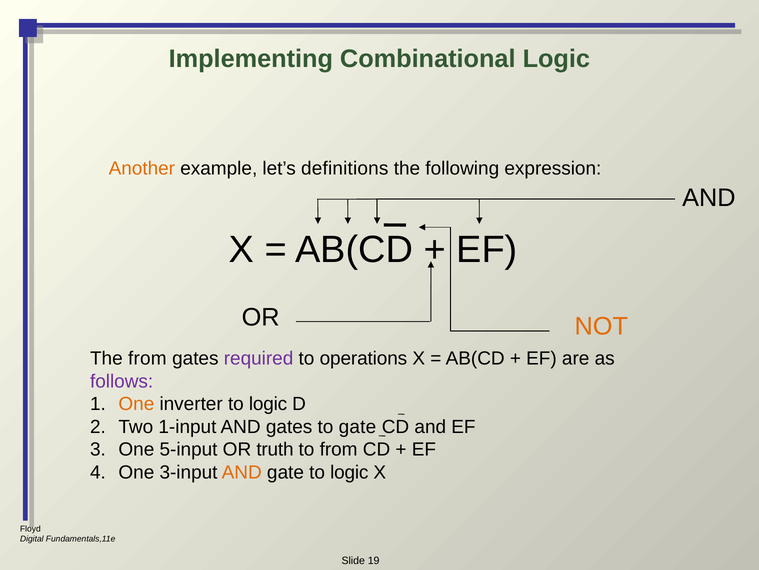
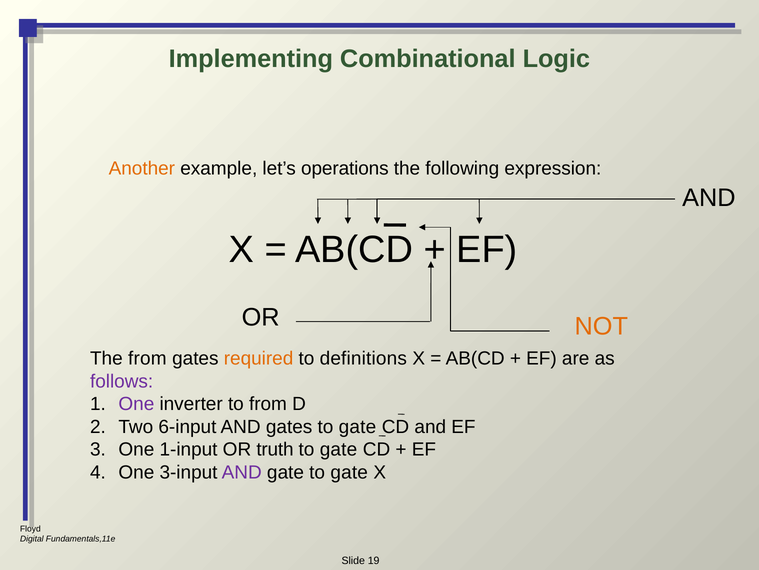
definitions: definitions -> operations (345, 168)
required colour: purple -> orange (259, 358)
operations: operations -> definitions (363, 358)
One colour: orange -> purple (136, 404)
inverter to logic: logic -> from (268, 404)
1-input: 1-input -> 6-input (187, 426)
5-input: 5-input -> 1-input (189, 449)
from: from -> gate (338, 449)
AND colour: orange -> purple (242, 472)
gate to logic: logic -> gate (349, 472)
